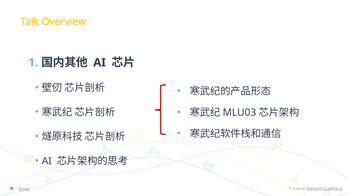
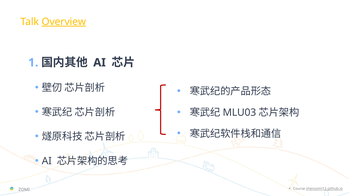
Overview underline: none -> present (64, 22)
